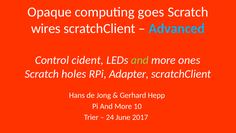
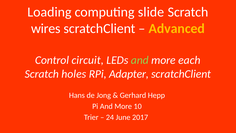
Opaque: Opaque -> Loading (50, 12)
goes: goes -> slide (151, 12)
Advanced colour: light blue -> yellow (177, 28)
cident: cident -> circuit (88, 60)
ones: ones -> each (189, 60)
